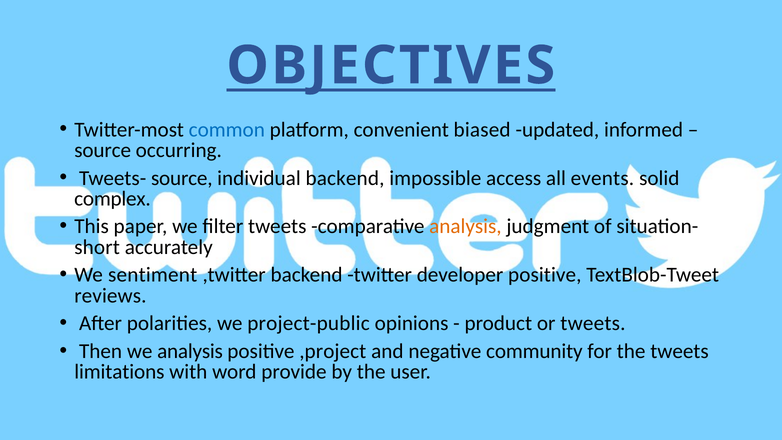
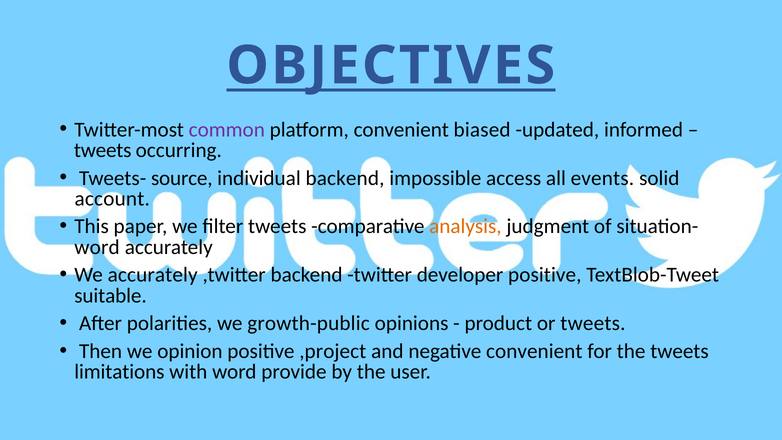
common colour: blue -> purple (227, 129)
source: source -> tweets (103, 150)
complex: complex -> account (112, 199)
short: short -> word (97, 247)
We sentiment: sentiment -> accurately (153, 275)
reviews: reviews -> suitable (111, 295)
project-public: project-public -> growth-public (309, 323)
we analysis: analysis -> opinion (190, 351)
negative community: community -> convenient (534, 351)
